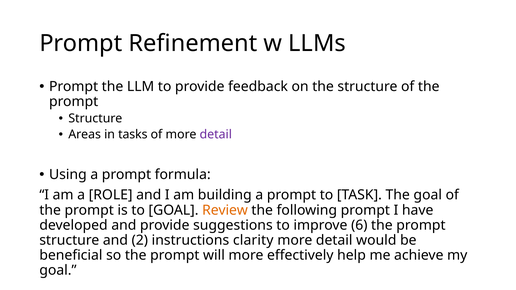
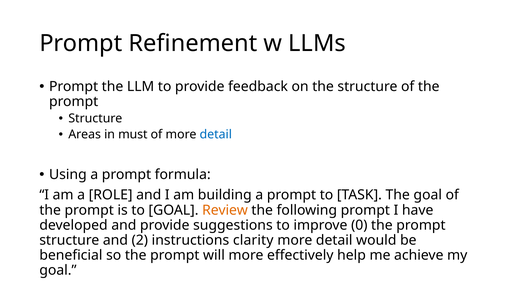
tasks: tasks -> must (133, 135)
detail colour: purple -> blue (216, 135)
6: 6 -> 0 (359, 225)
